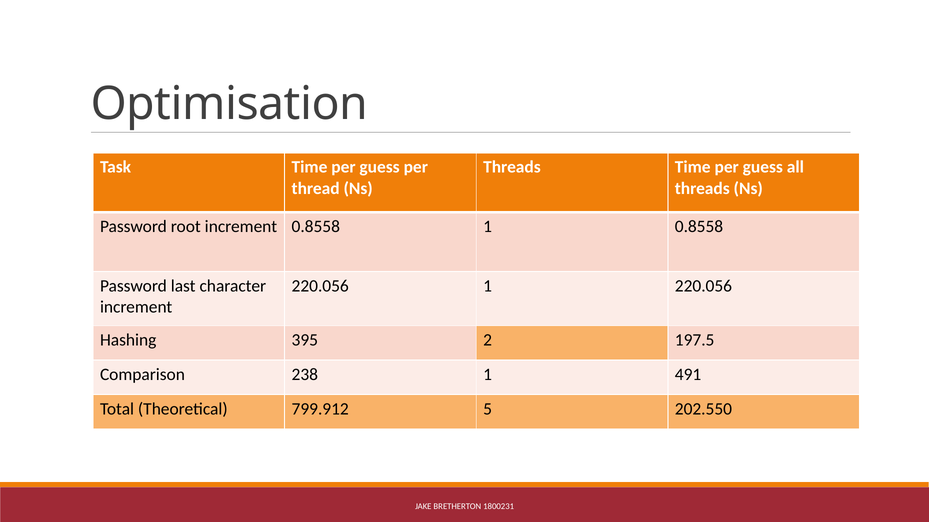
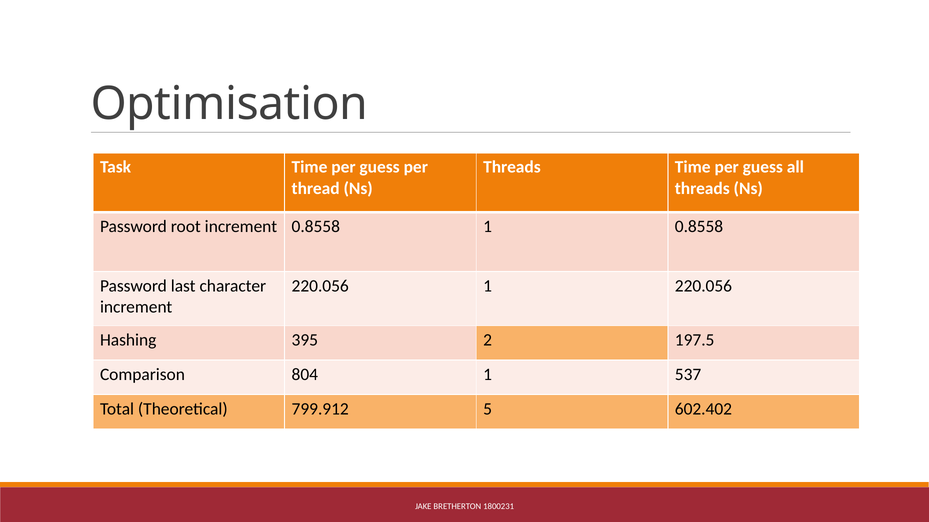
238: 238 -> 804 (305, 375)
491: 491 -> 537 (688, 375)
202.550: 202.550 -> 602.402 (703, 409)
